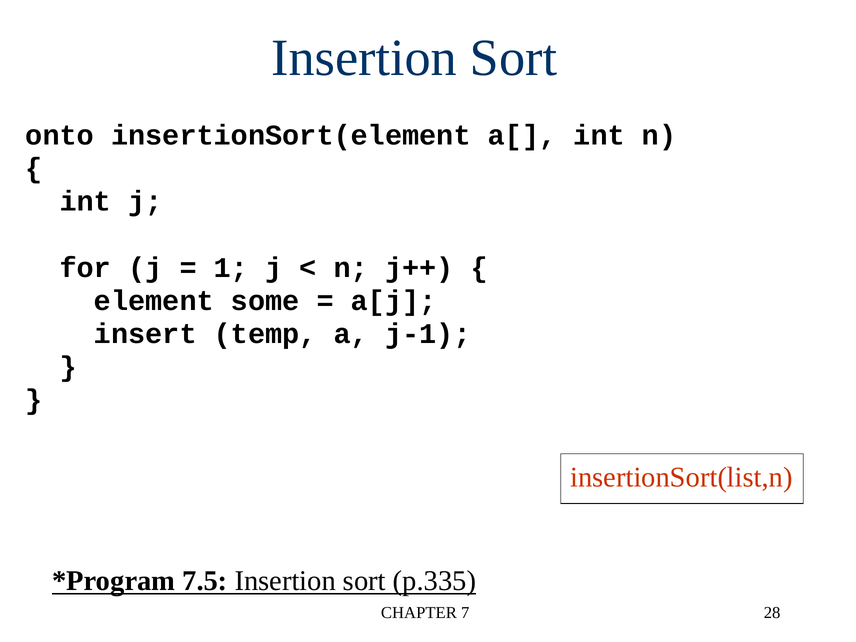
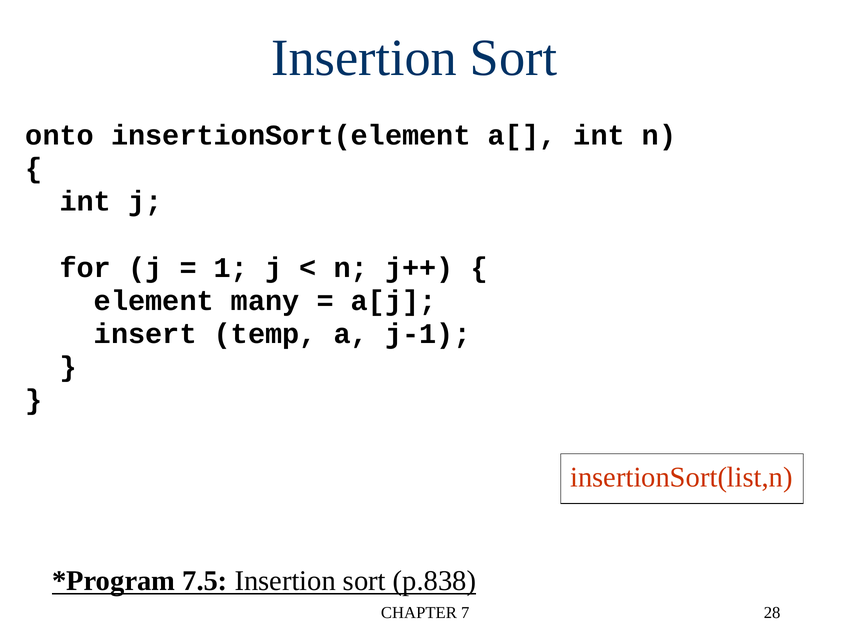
some: some -> many (265, 301)
p.335: p.335 -> p.838 (435, 581)
